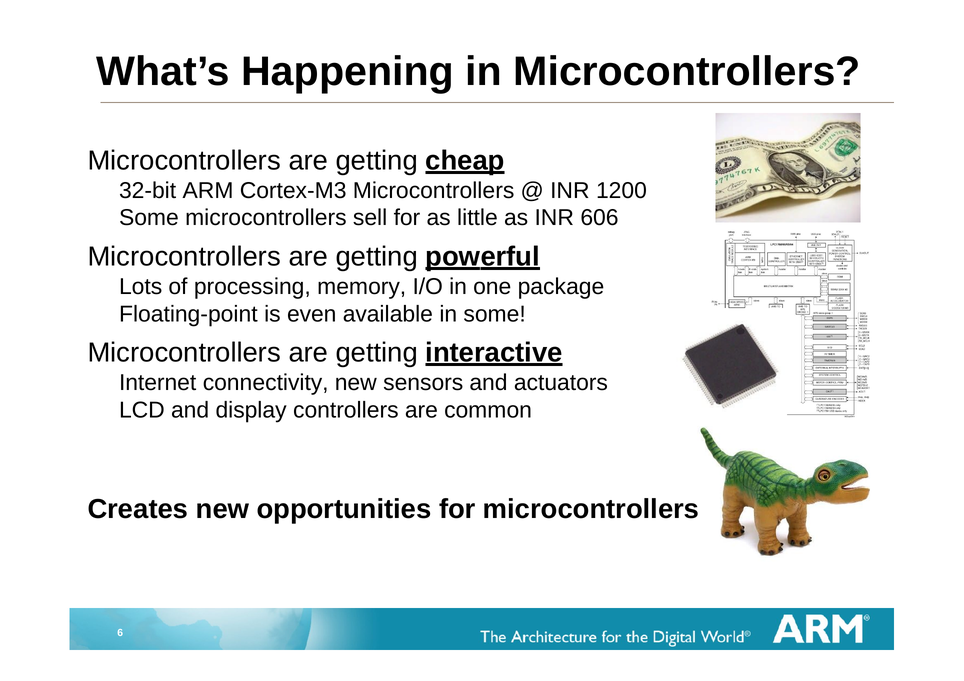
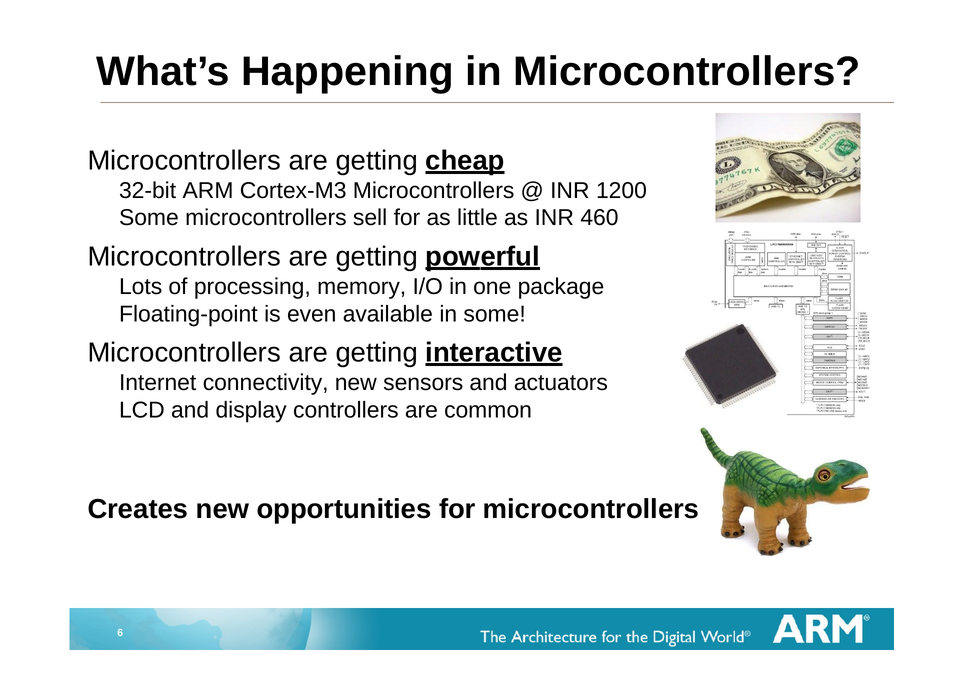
606: 606 -> 460 (599, 218)
